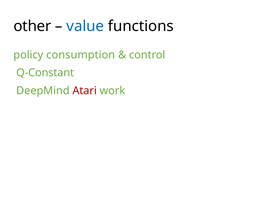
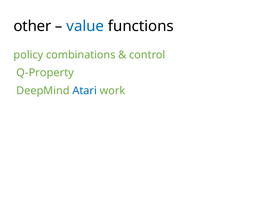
consumption: consumption -> combinations (81, 55)
Q-Constant: Q-Constant -> Q-Property (45, 73)
Atari colour: red -> blue (85, 91)
